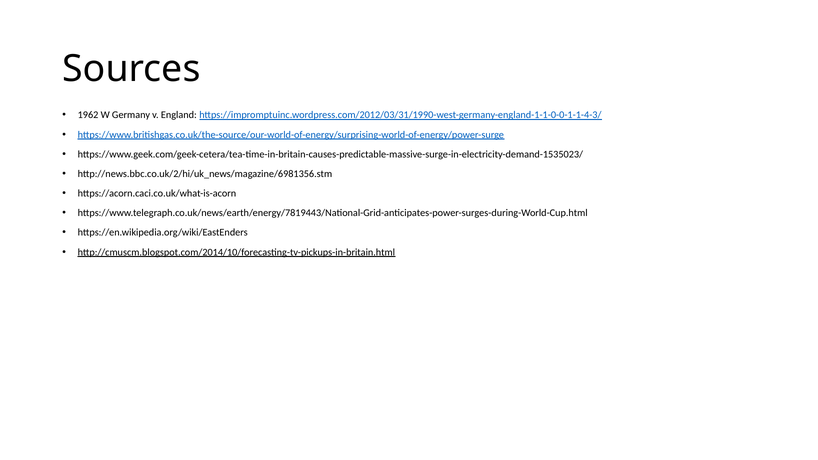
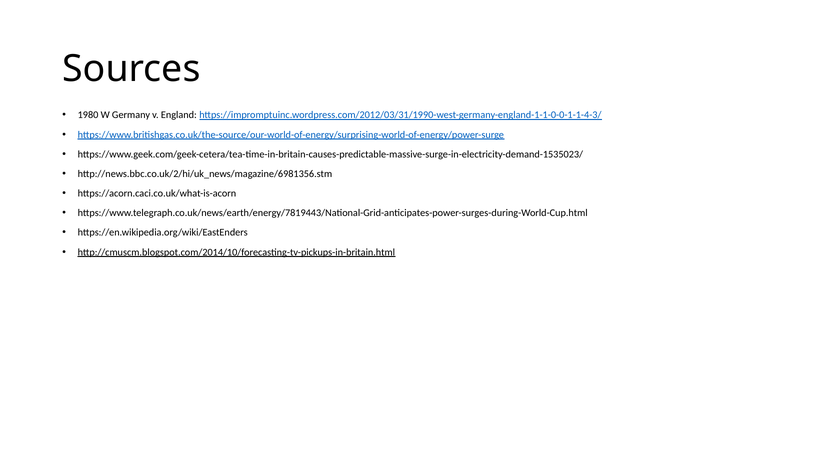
1962: 1962 -> 1980 (88, 115)
